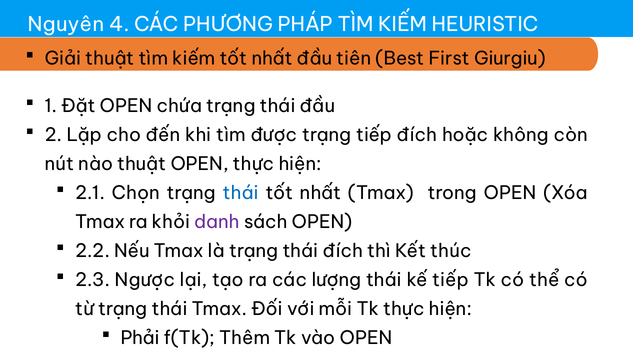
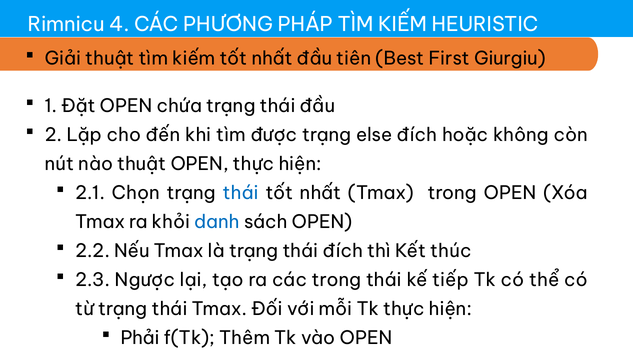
Nguyên: Nguyên -> Rimnicu (66, 25)
trạng tiếp: tiếp -> else (374, 135)
danh colour: purple -> blue (217, 222)
các lượng: lượng -> trong (337, 280)
